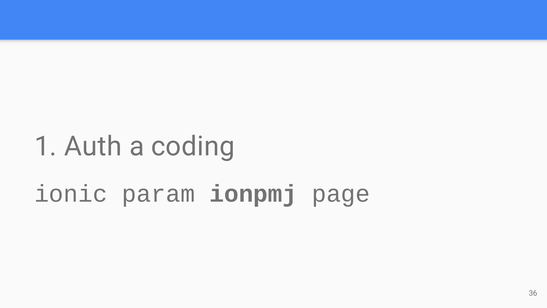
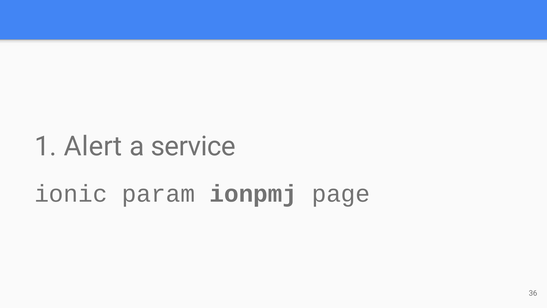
Auth: Auth -> Alert (93, 146)
coding: coding -> service (193, 146)
